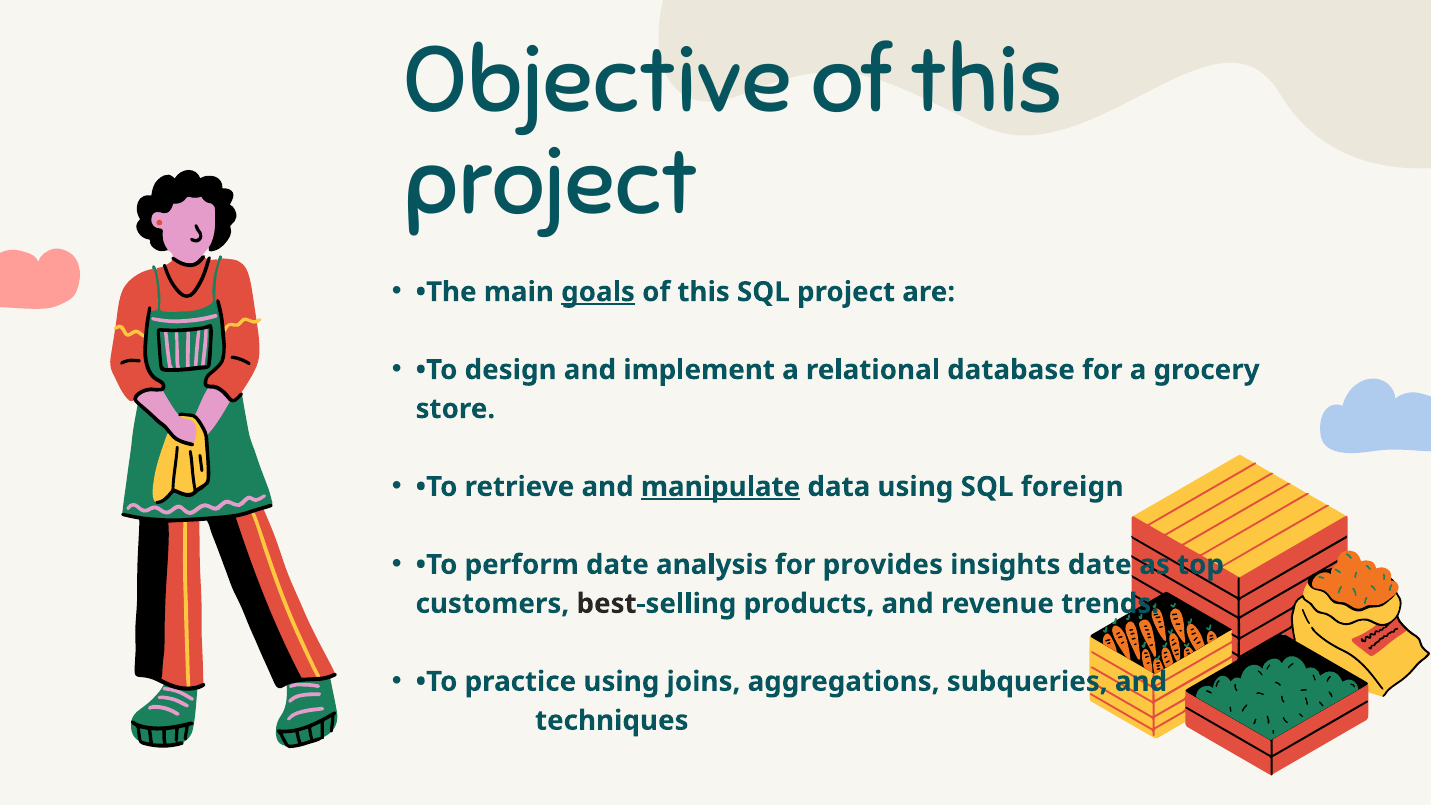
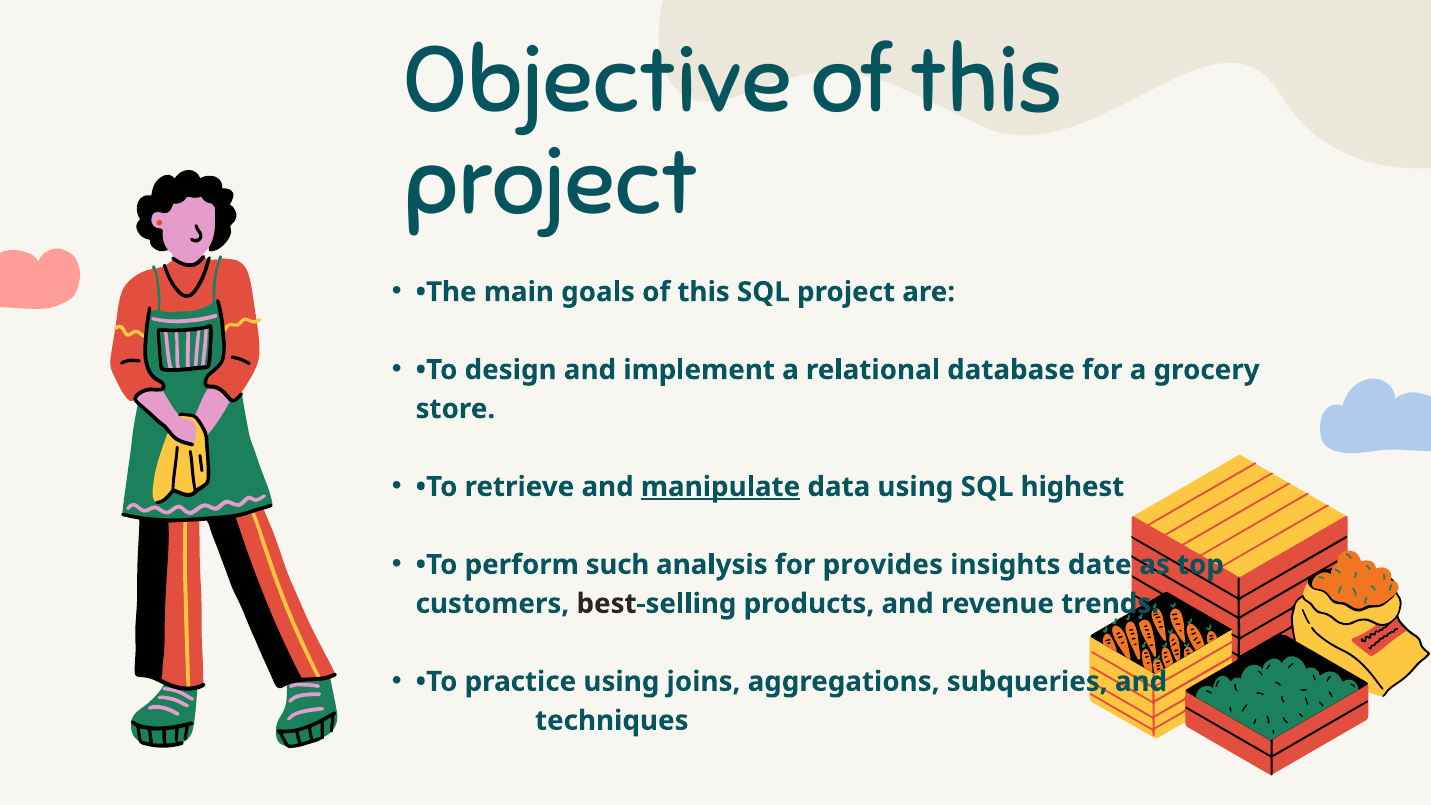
goals underline: present -> none (598, 292)
foreign: foreign -> highest (1072, 487)
perform date: date -> such (618, 565)
